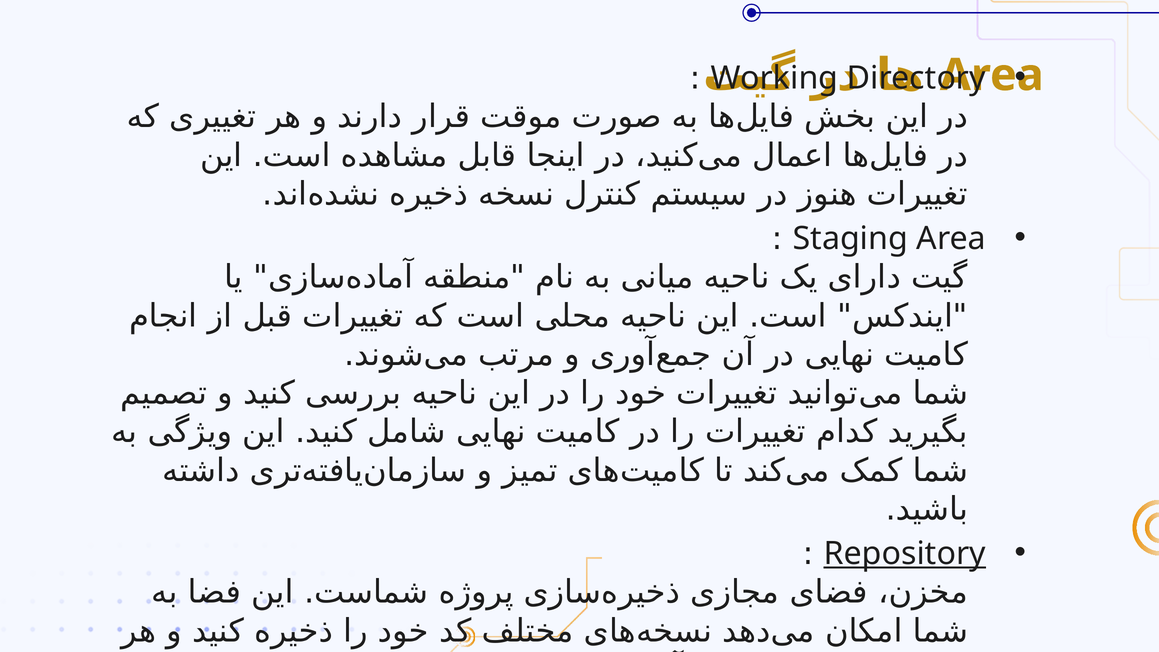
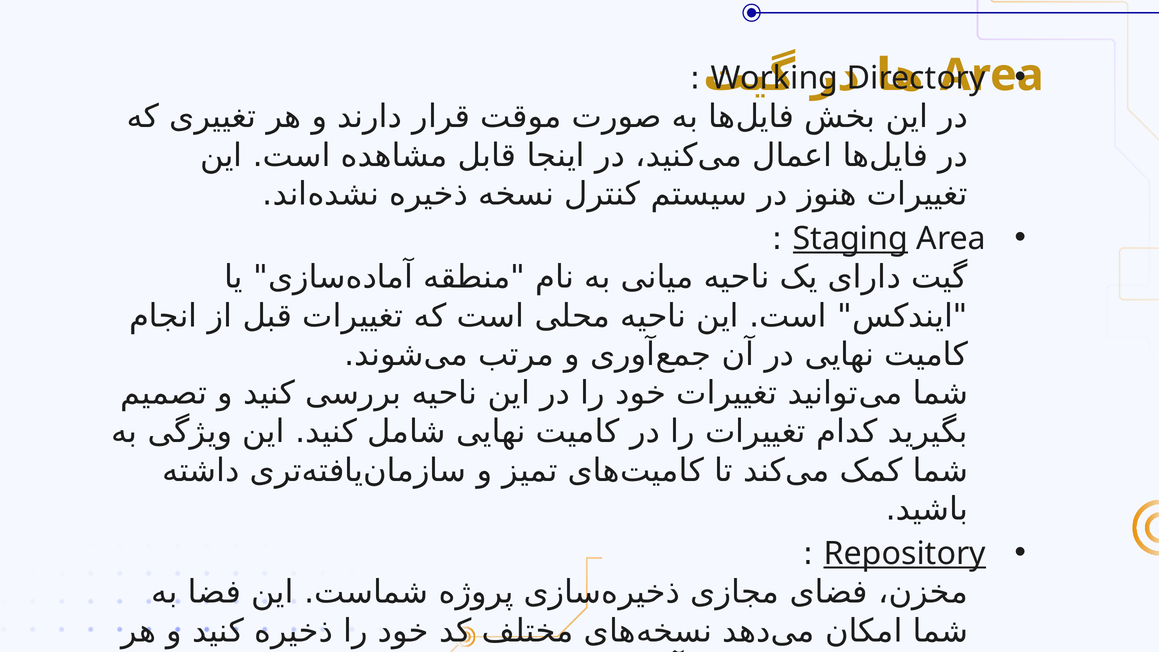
Staging underline: none -> present (850, 239)
